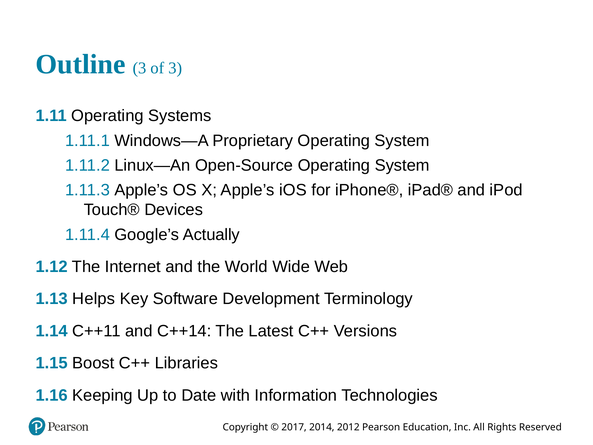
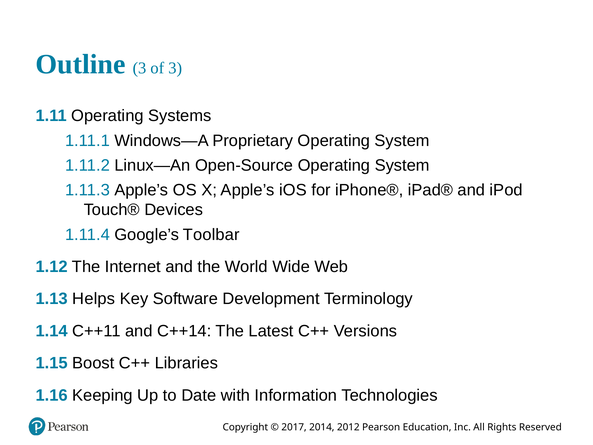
Actually: Actually -> Toolbar (211, 234)
